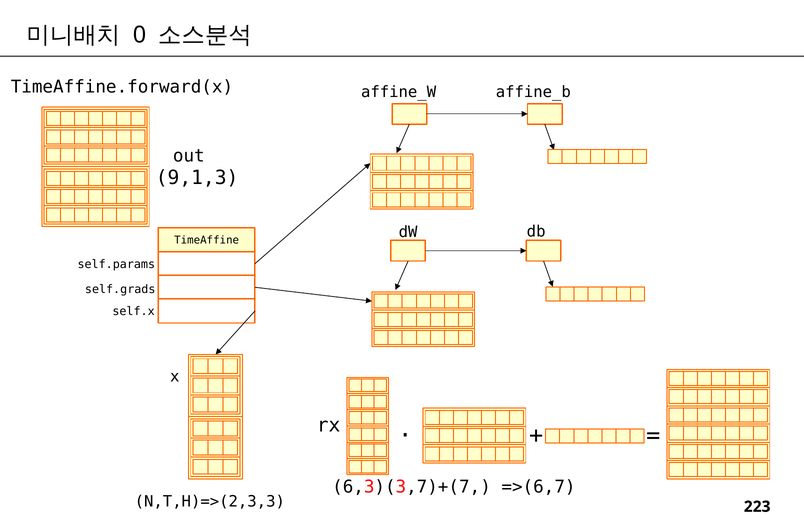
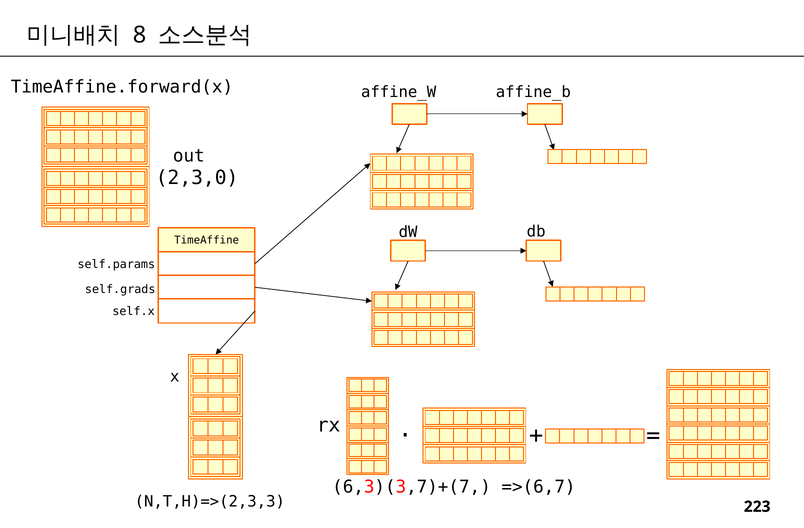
0: 0 -> 8 (140, 35)
9,1,3: 9,1,3 -> 2,3,0 (197, 178)
